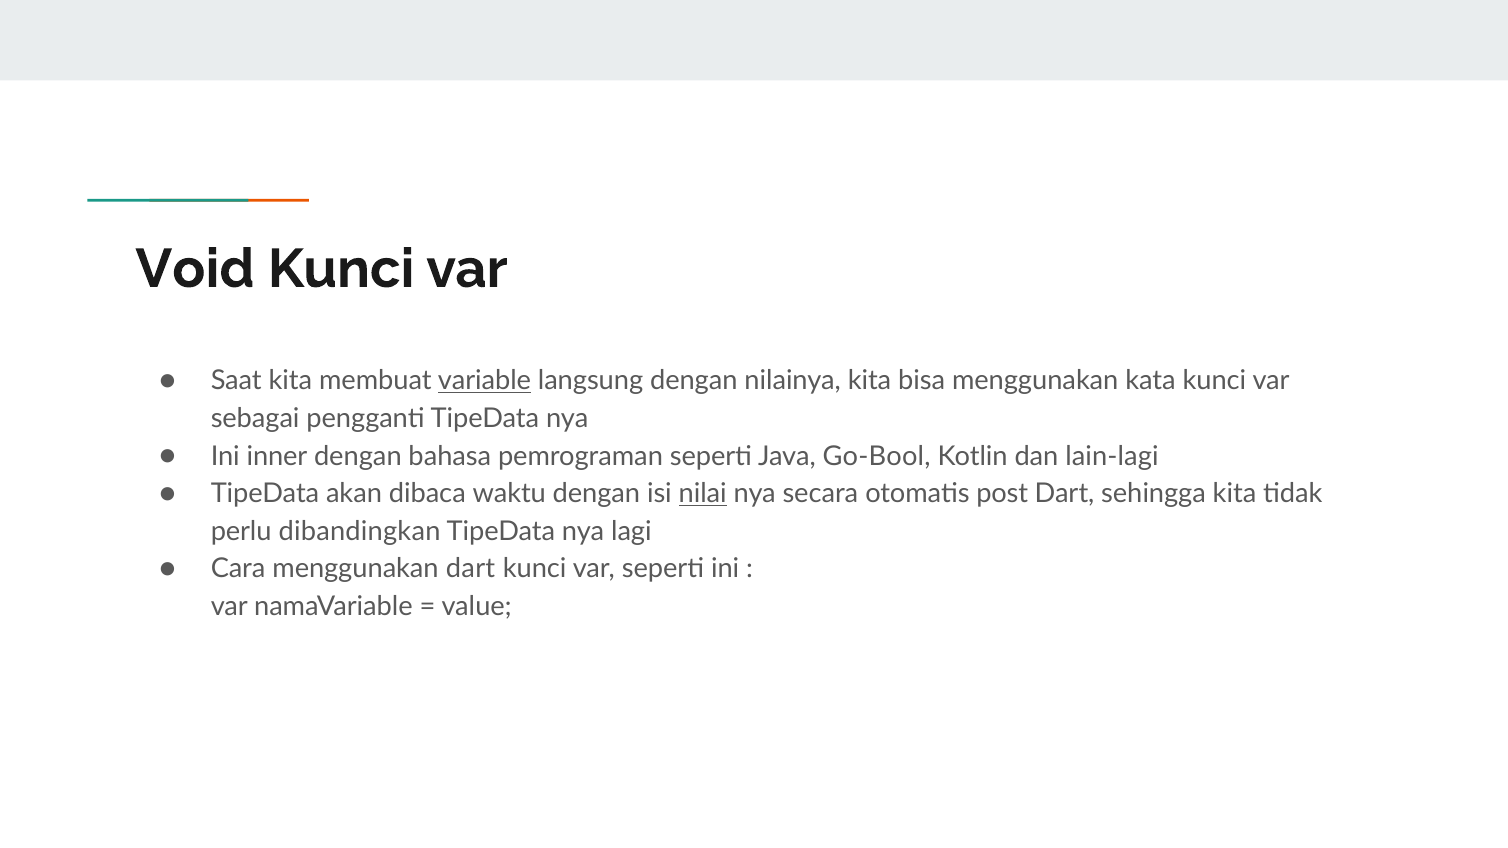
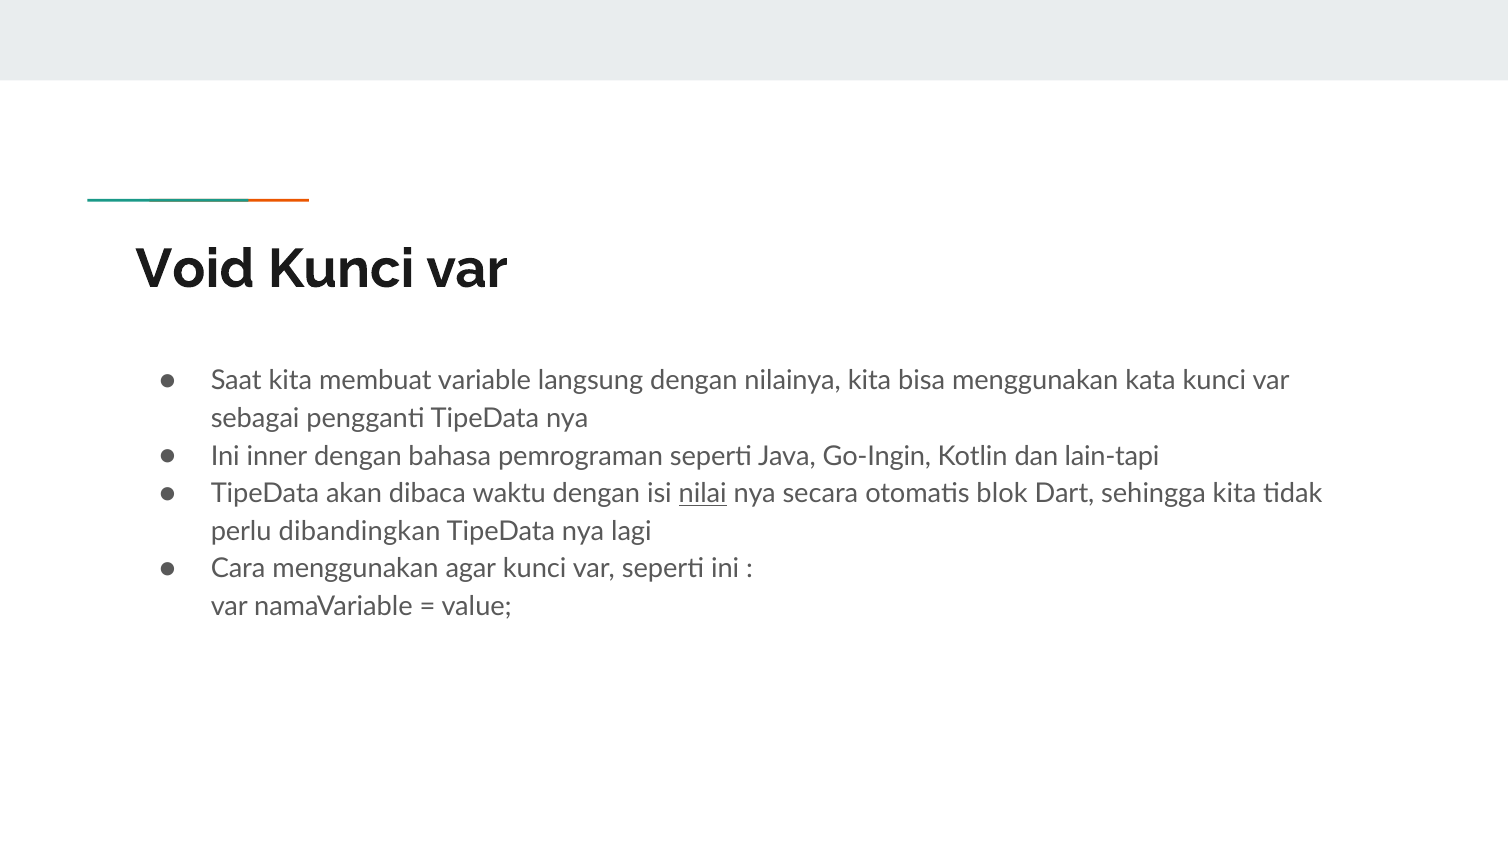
variable underline: present -> none (484, 381)
Go-Bool: Go-Bool -> Go-Ingin (877, 456)
lain-lagi: lain-lagi -> lain-tapi (1112, 456)
post: post -> blok (1002, 494)
menggunakan dart: dart -> agar (471, 569)
